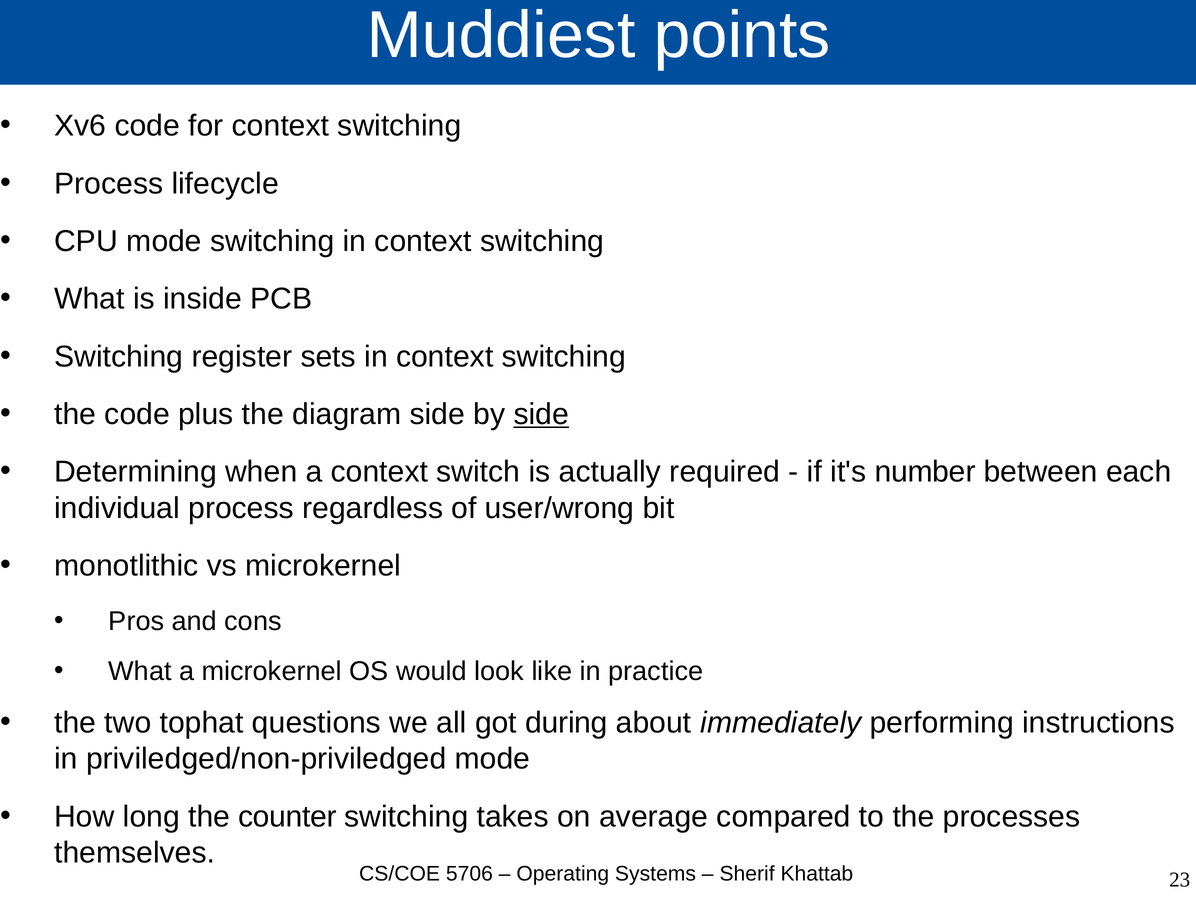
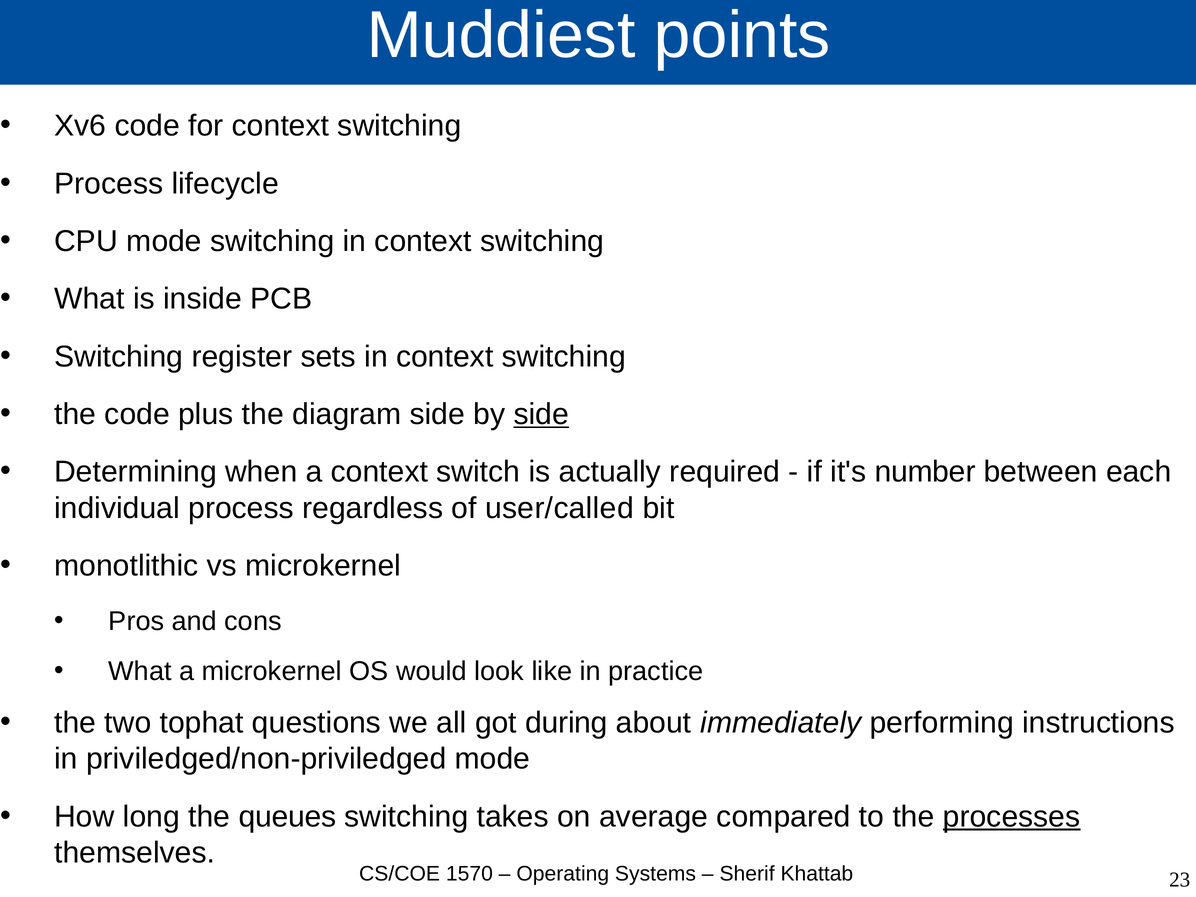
user/wrong: user/wrong -> user/called (559, 508)
counter: counter -> queues (287, 817)
processes underline: none -> present (1012, 817)
5706: 5706 -> 1570 (469, 874)
